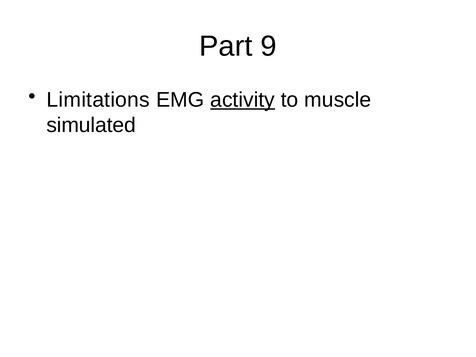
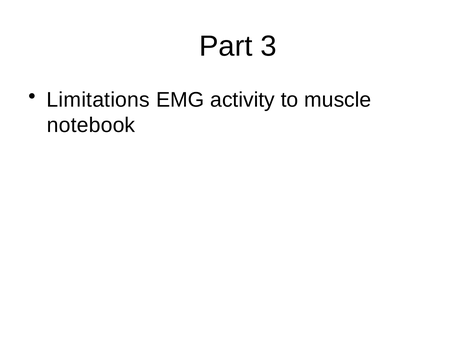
9: 9 -> 3 (269, 46)
activity underline: present -> none (243, 100)
simulated: simulated -> notebook (91, 125)
